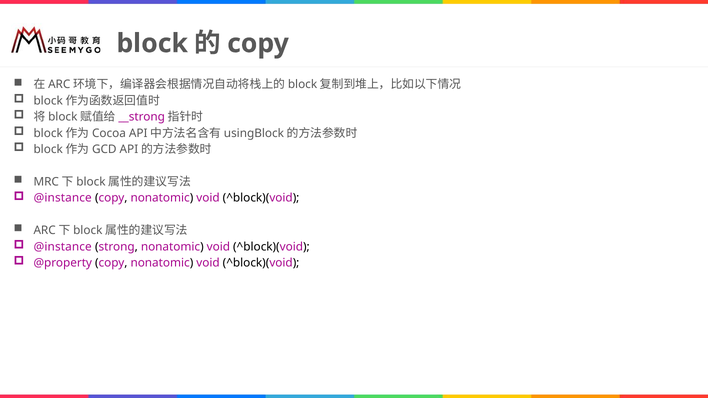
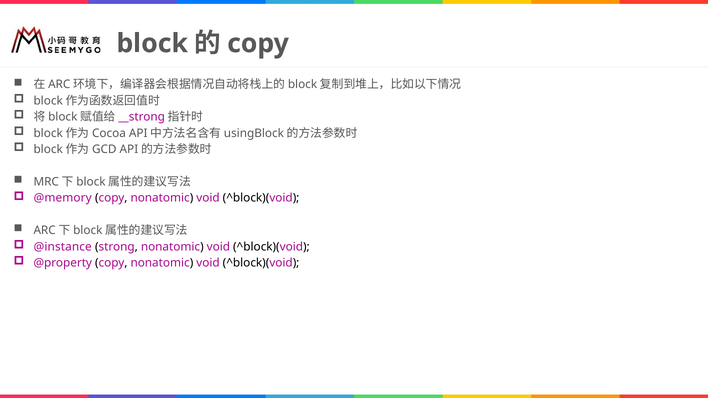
@instance: @instance -> @memory (63, 198)
